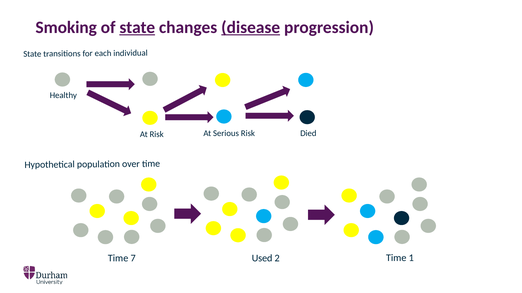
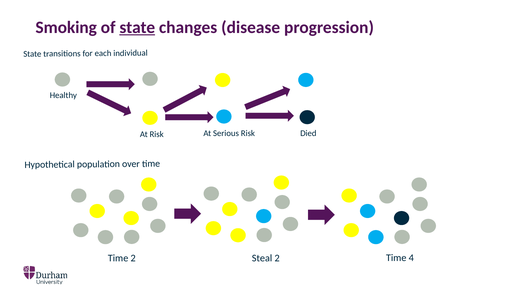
disease underline: present -> none (251, 28)
Time 7: 7 -> 2 (133, 259)
Used: Used -> Steal (262, 259)
1: 1 -> 4 (411, 258)
